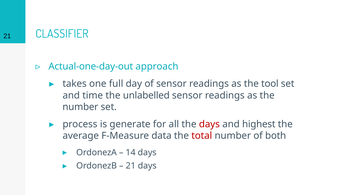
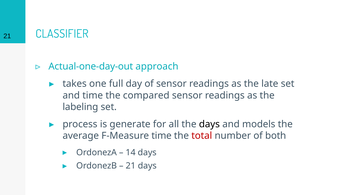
tool: tool -> late (270, 84)
unlabelled: unlabelled -> compared (146, 95)
number: number -> labeling (80, 107)
days colour: red -> black (209, 124)
highest: highest -> models (259, 124)
F-Measure data: data -> time (162, 136)
